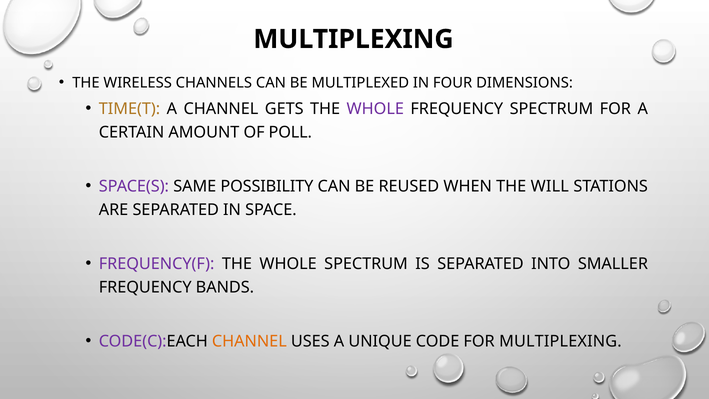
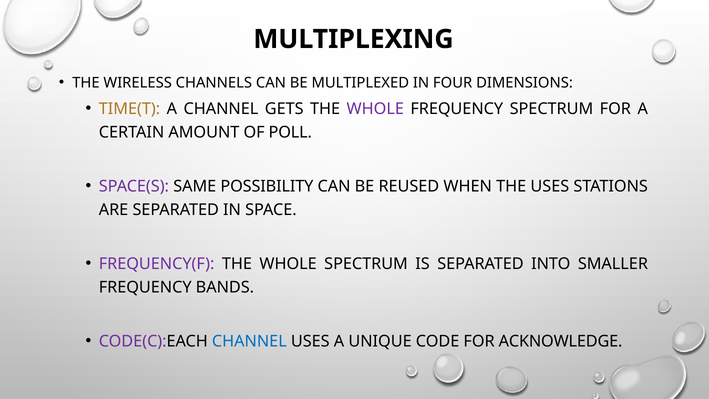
THE WILL: WILL -> USES (550, 186)
CHANNEL colour: orange -> blue (249, 341)
FOR MULTIPLEXING: MULTIPLEXING -> ACKNOWLEDGE (561, 341)
